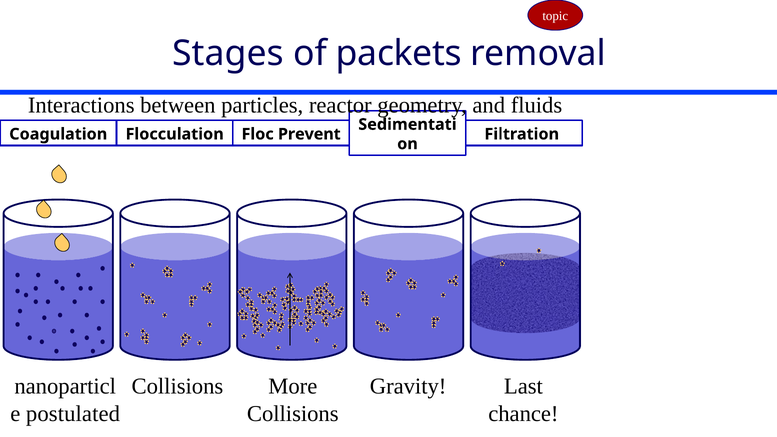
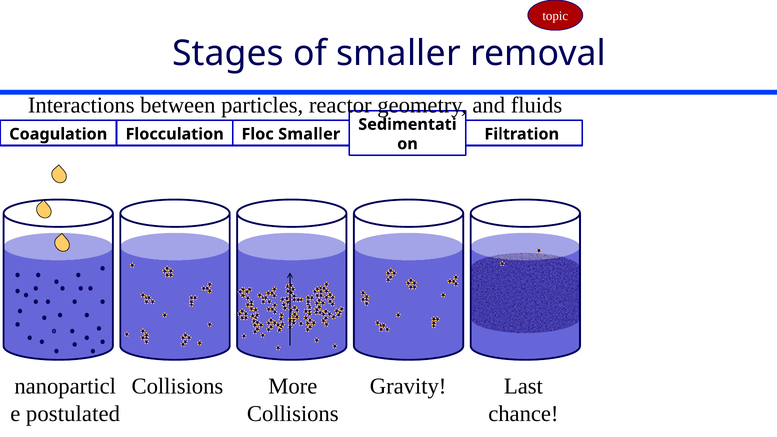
of packets: packets -> smaller (399, 53)
Floc Prevent: Prevent -> Smaller (309, 134)
